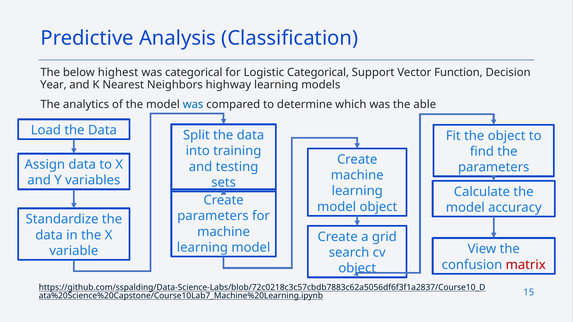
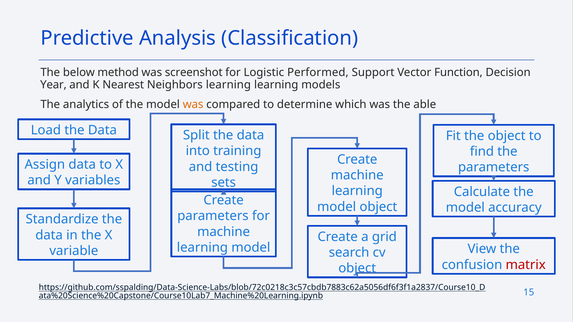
highest: highest -> method (118, 72)
was categorical: categorical -> screenshot (194, 72)
Logistic Categorical: Categorical -> Performed (318, 72)
Neighbors highway: highway -> learning (228, 85)
was colour: blue -> orange (193, 104)
